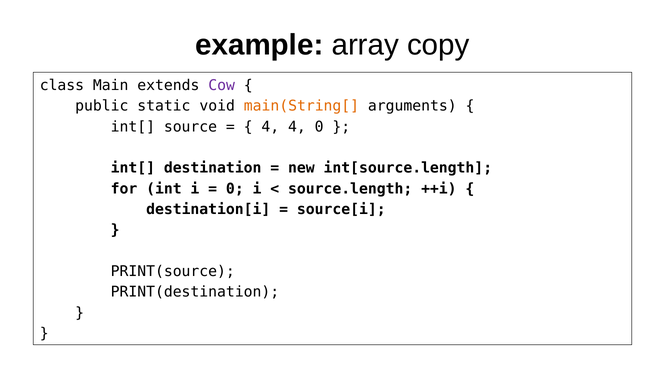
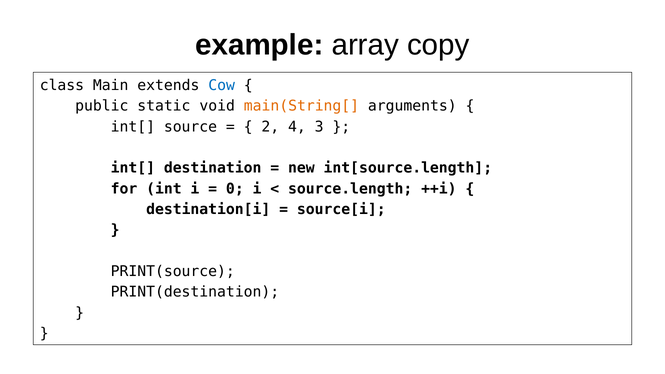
Cow colour: purple -> blue (222, 85)
4: 4 -> 2 (270, 127)
4 0: 0 -> 3 (319, 127)
